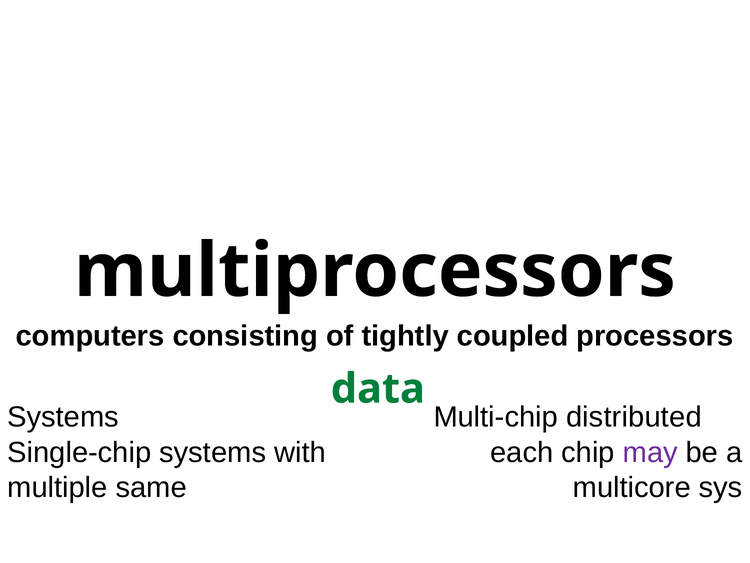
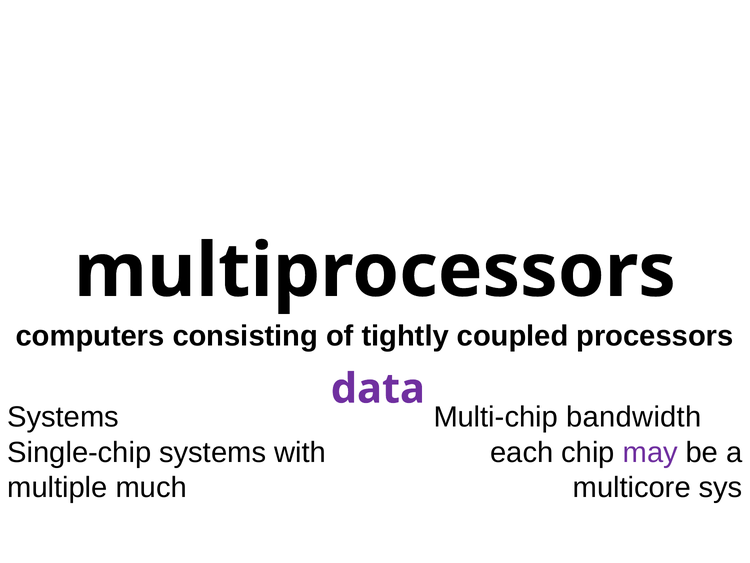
data colour: green -> purple (378, 389)
distributed: distributed -> bandwidth (634, 417)
same: same -> much (151, 487)
